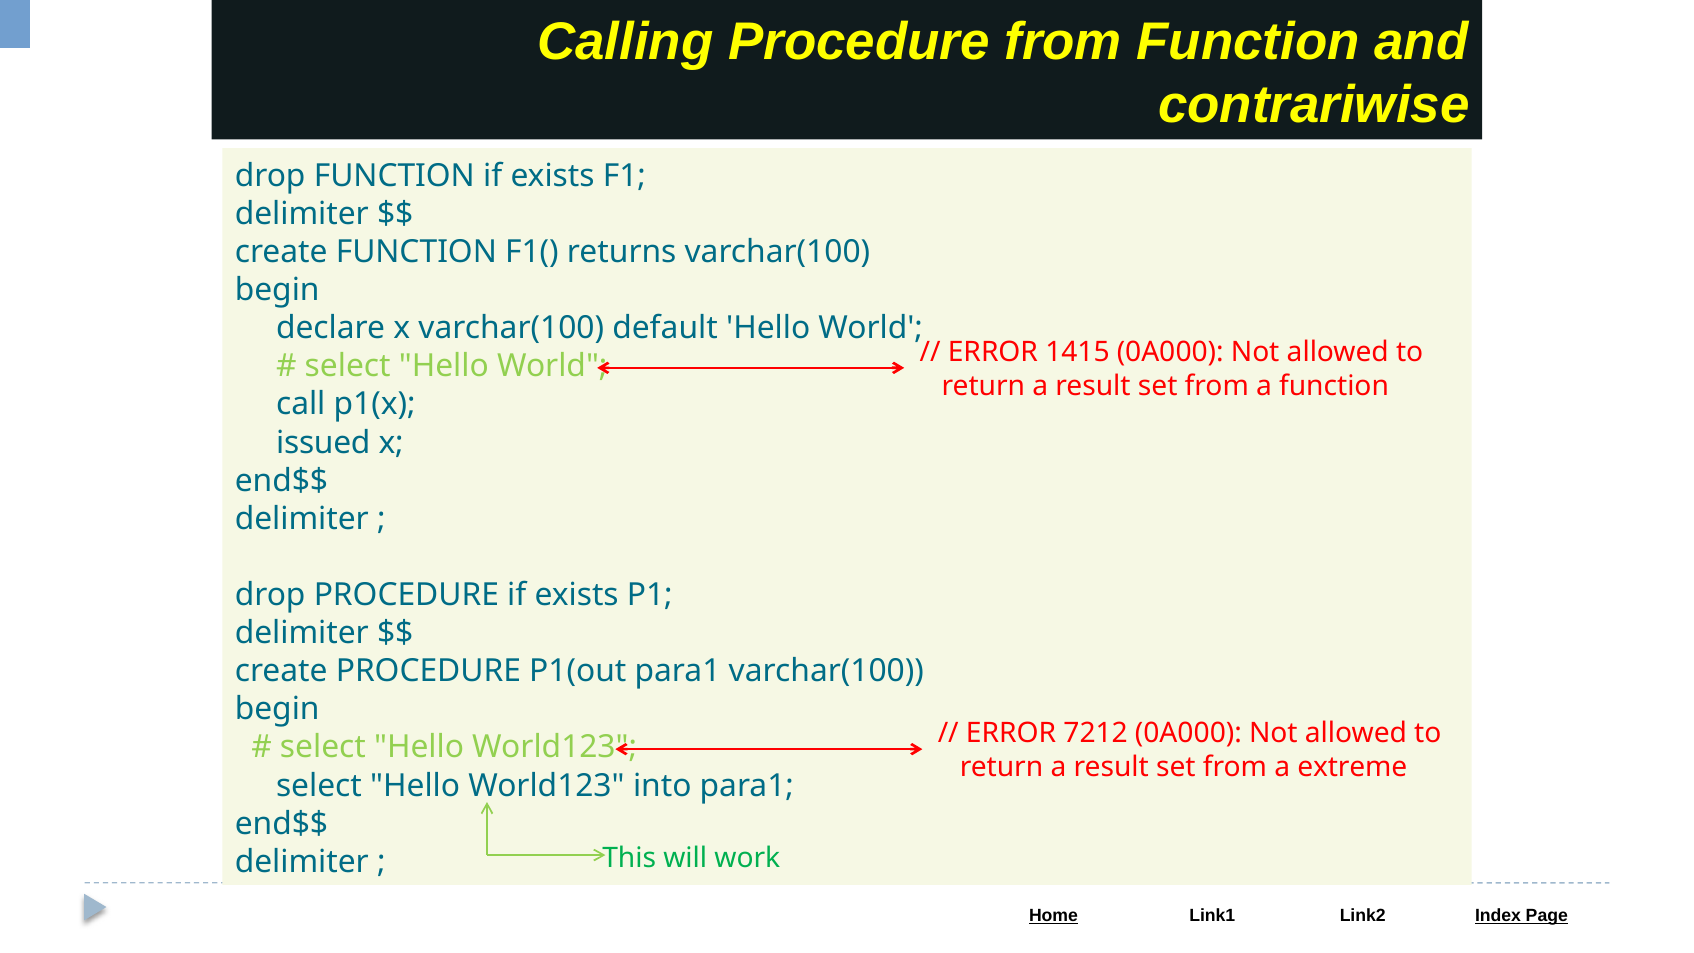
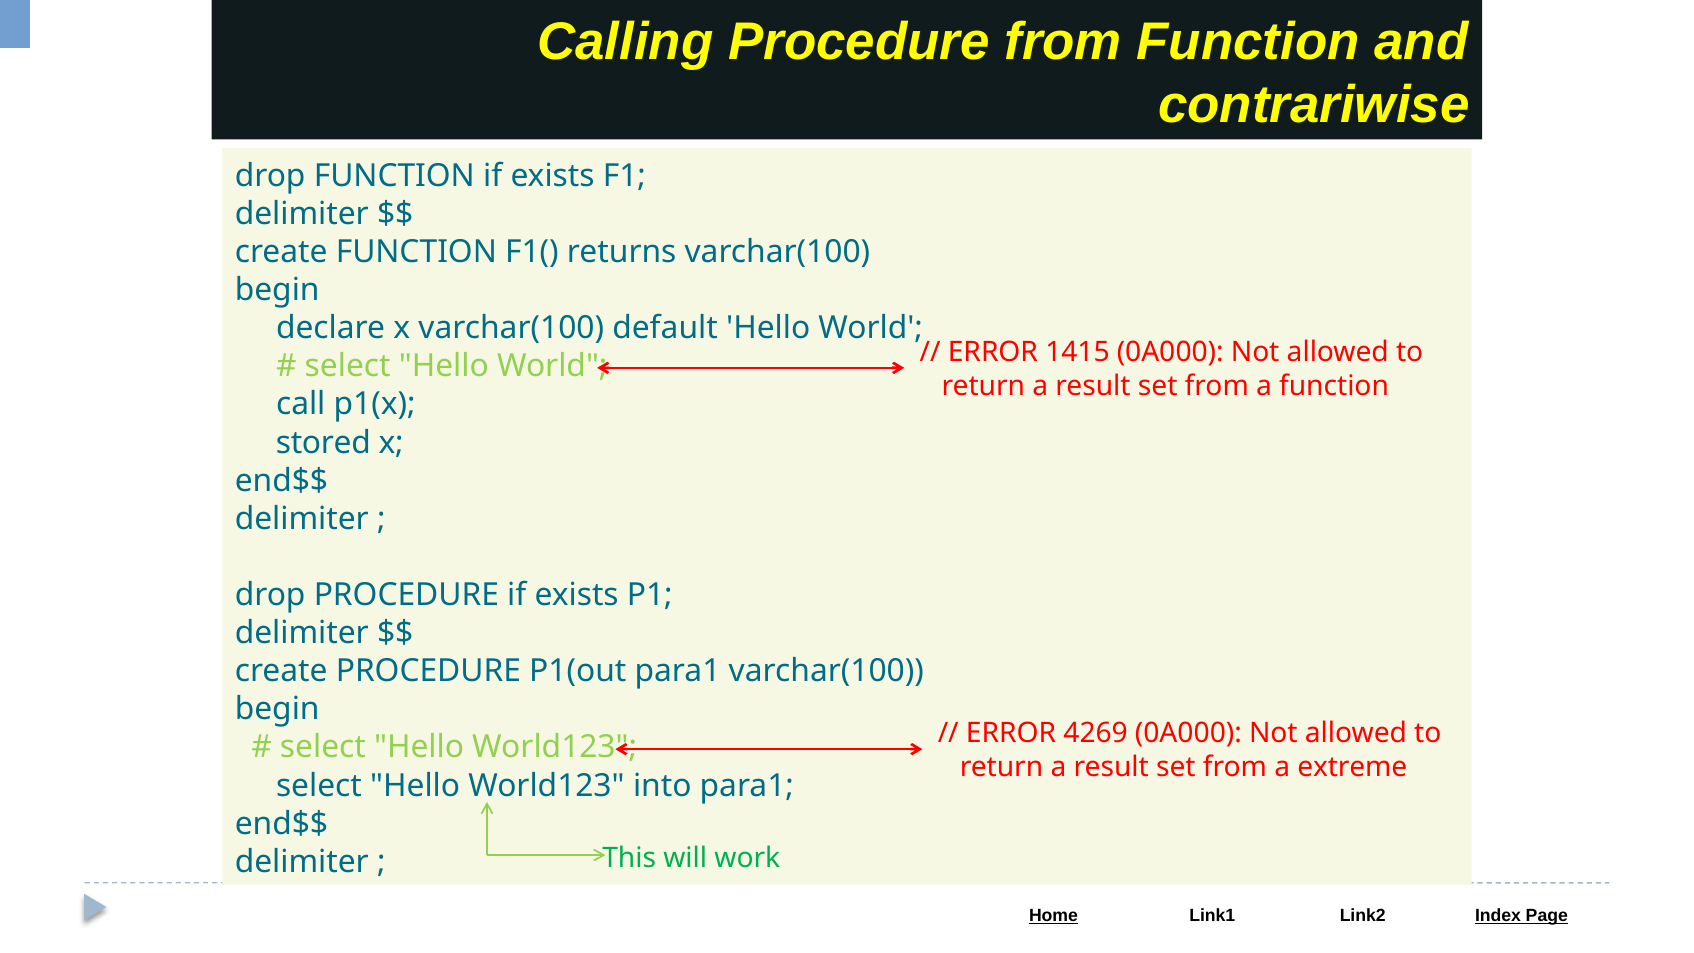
issued: issued -> stored (323, 442)
7212: 7212 -> 4269 (1096, 733)
